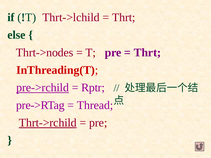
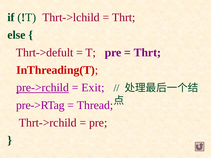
Thrt->nodes: Thrt->nodes -> Thrt->defult (45, 53)
Rptr: Rptr -> Exit (93, 88)
Thrt->rchild underline: present -> none (48, 123)
